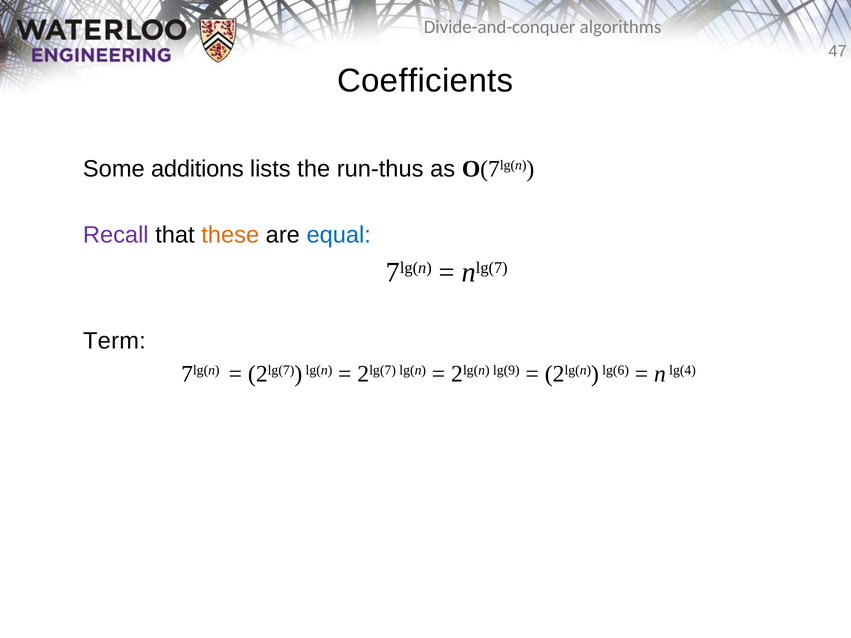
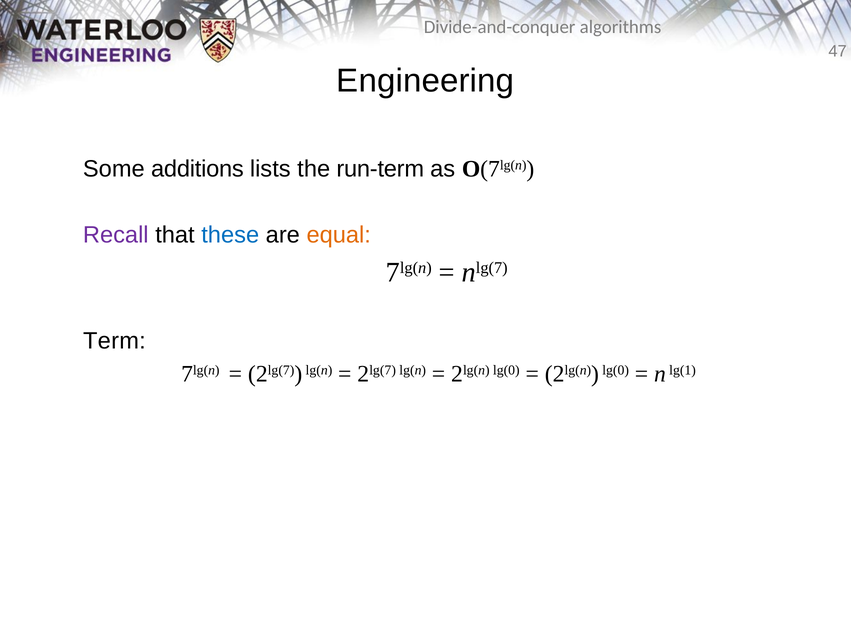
Coefficients: Coefficients -> Engineering (425, 81)
run-thus: run-thus -> run-term (380, 169)
these colour: orange -> blue (230, 235)
equal colour: blue -> orange (339, 235)
lg(9: lg(9 -> lg(0 (506, 370)
lg(6: lg(6 -> lg(0 (616, 370)
lg(4: lg(4 -> lg(1 (683, 370)
